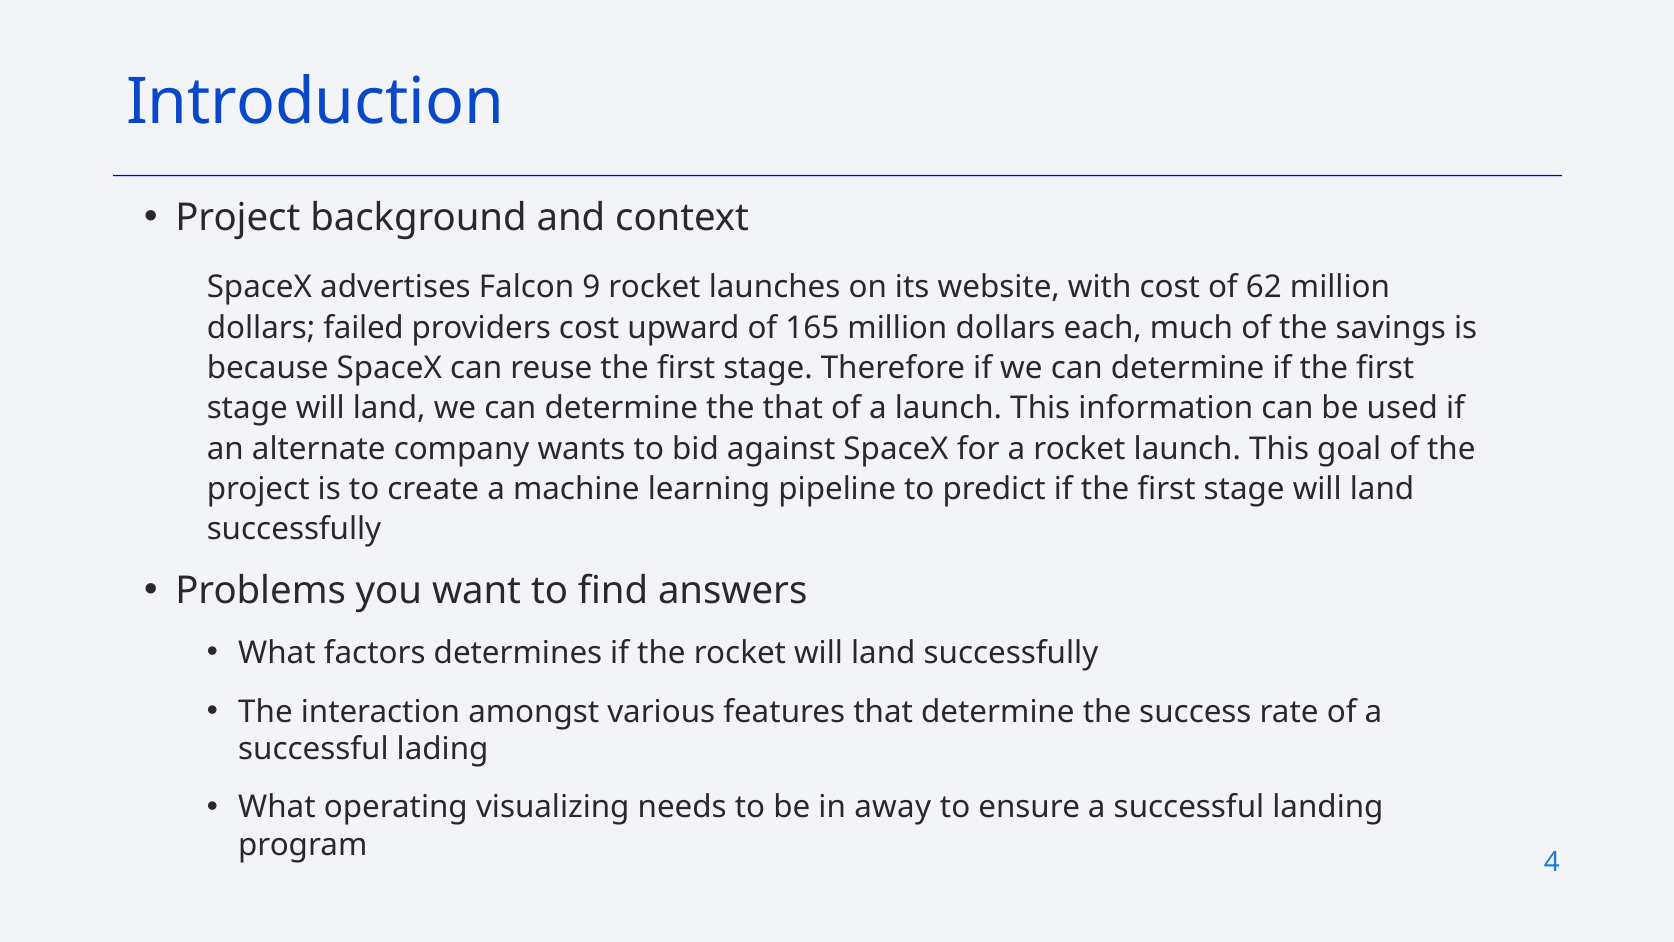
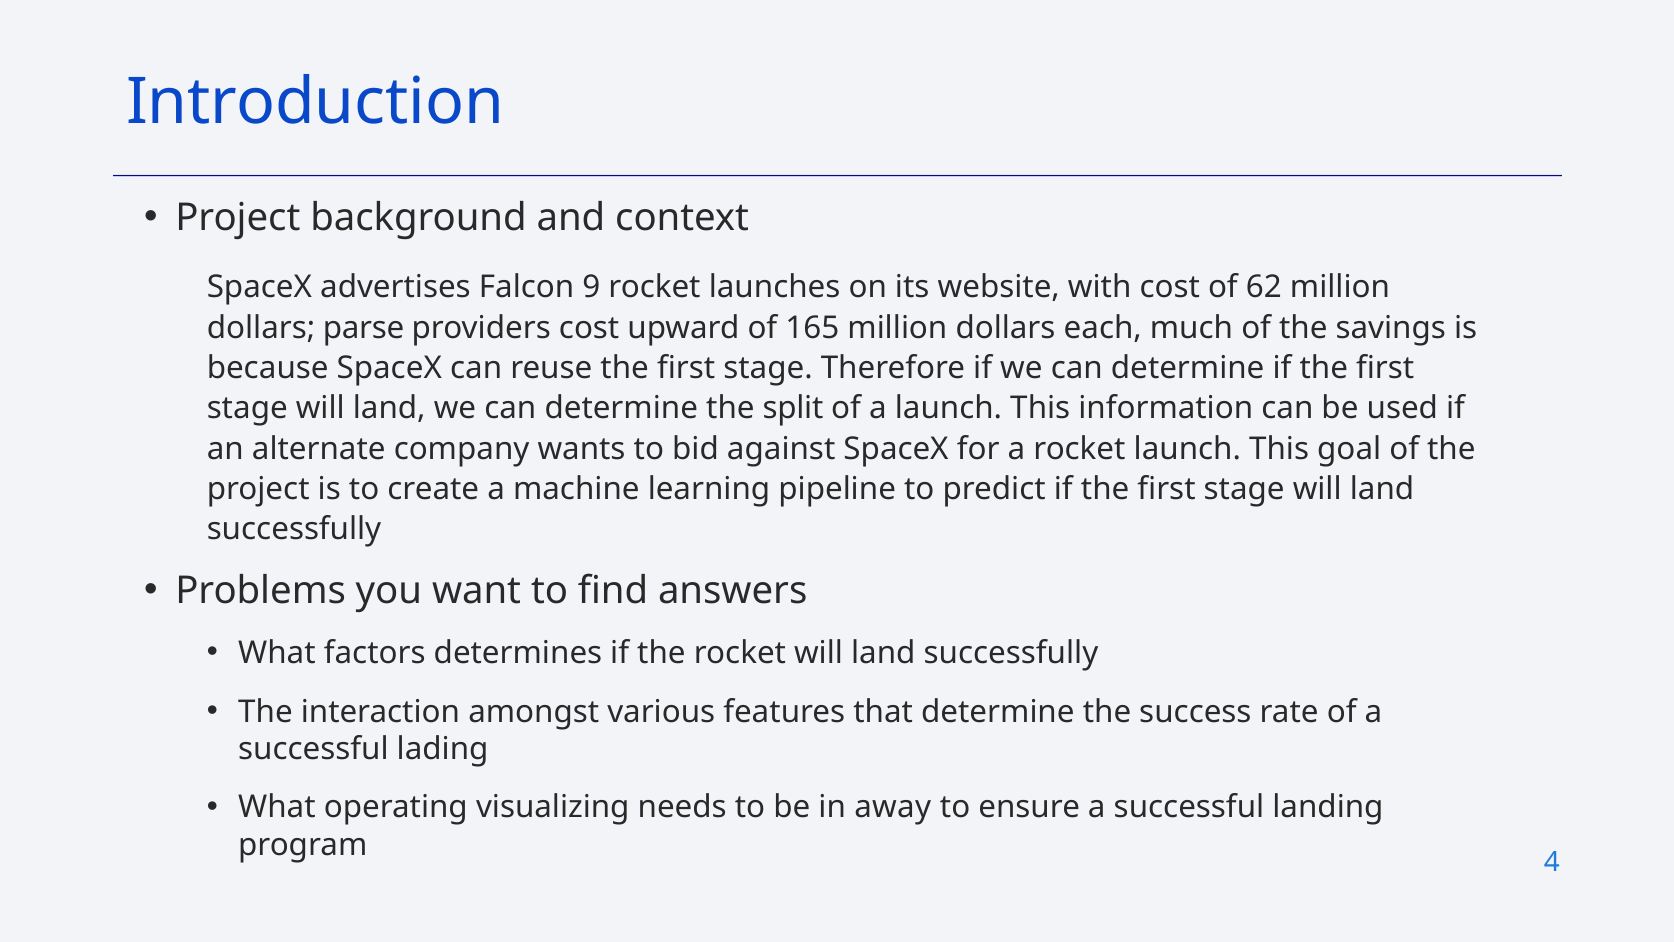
failed: failed -> parse (364, 328)
the that: that -> split (793, 408)
